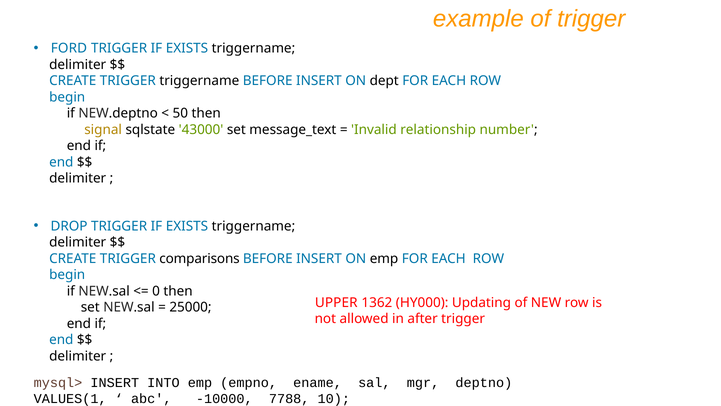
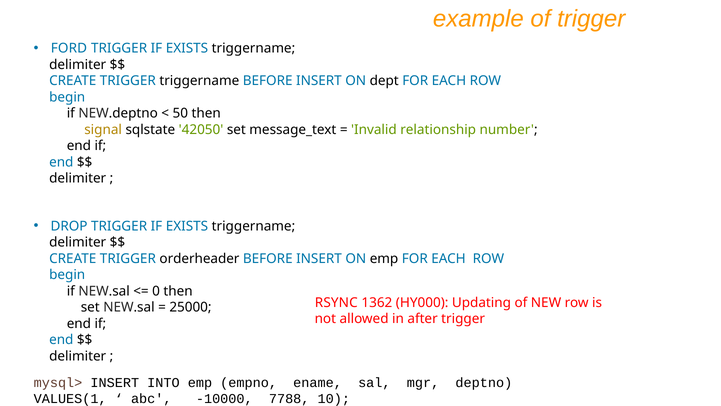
43000: 43000 -> 42050 (201, 130)
comparisons: comparisons -> orderheader (199, 258)
UPPER: UPPER -> RSYNC (336, 302)
